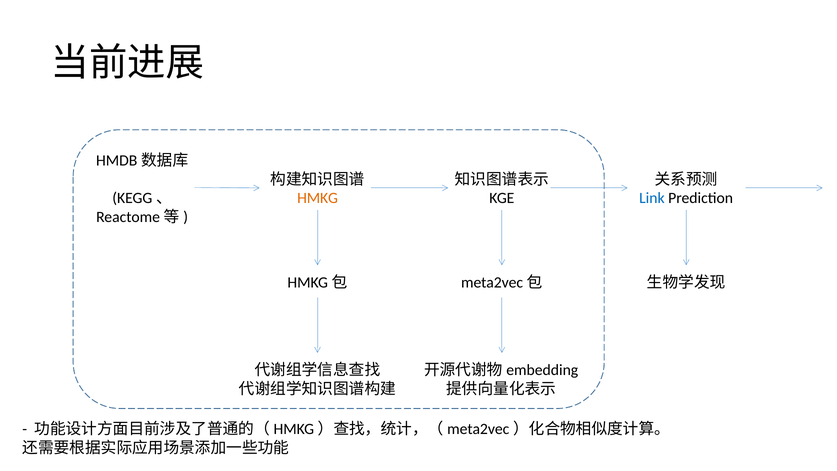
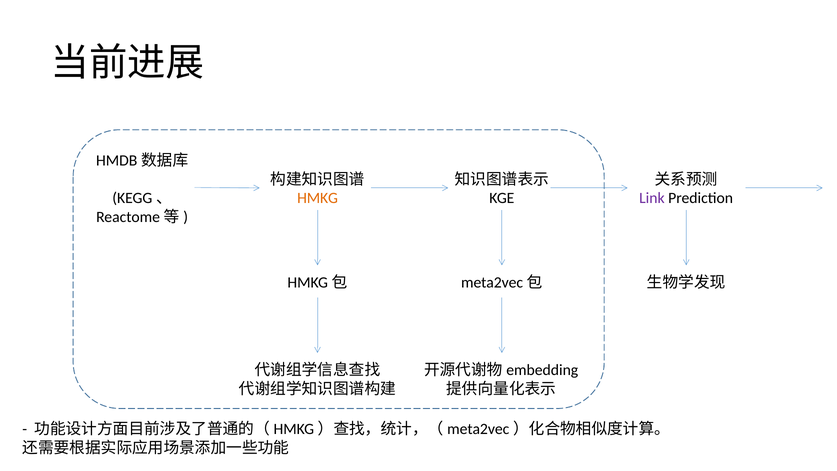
Link colour: blue -> purple (652, 198)
